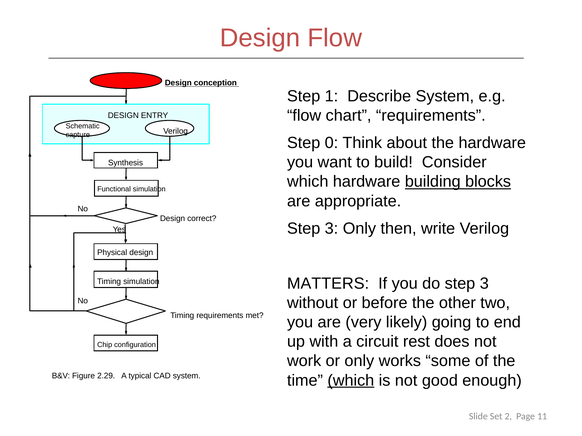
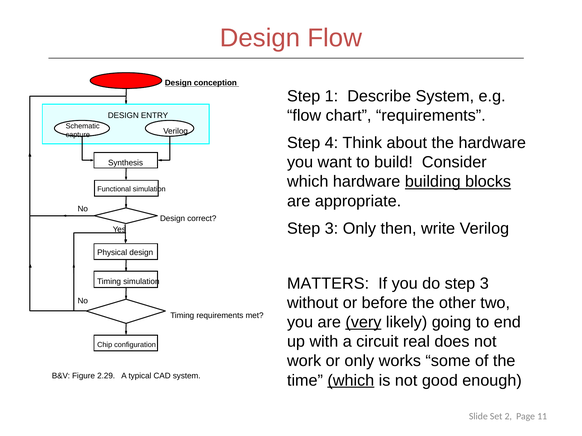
0: 0 -> 4 (331, 143)
very underline: none -> present (363, 323)
rest: rest -> real (416, 342)
